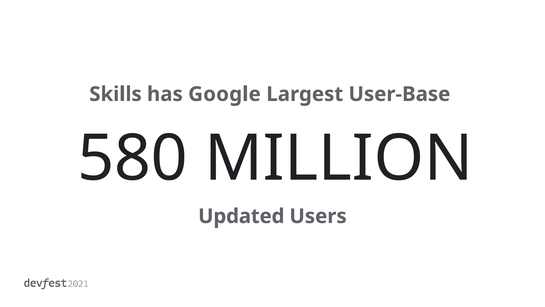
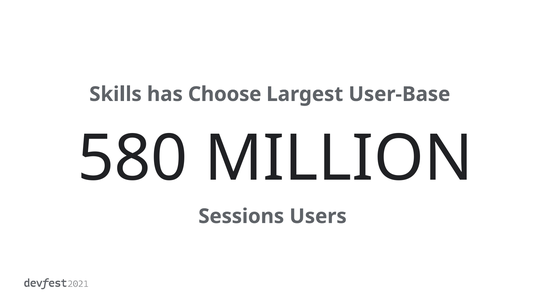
Google: Google -> Choose (225, 94)
Updated: Updated -> Sessions (241, 216)
